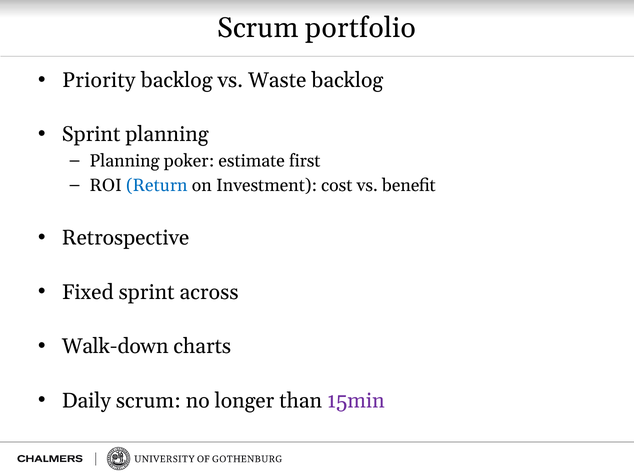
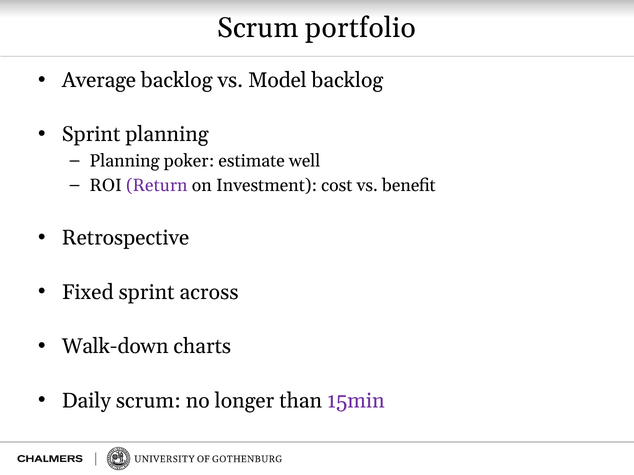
Priority: Priority -> Average (99, 80)
Waste: Waste -> Model (277, 80)
first: first -> well (305, 161)
Return colour: blue -> purple (157, 186)
